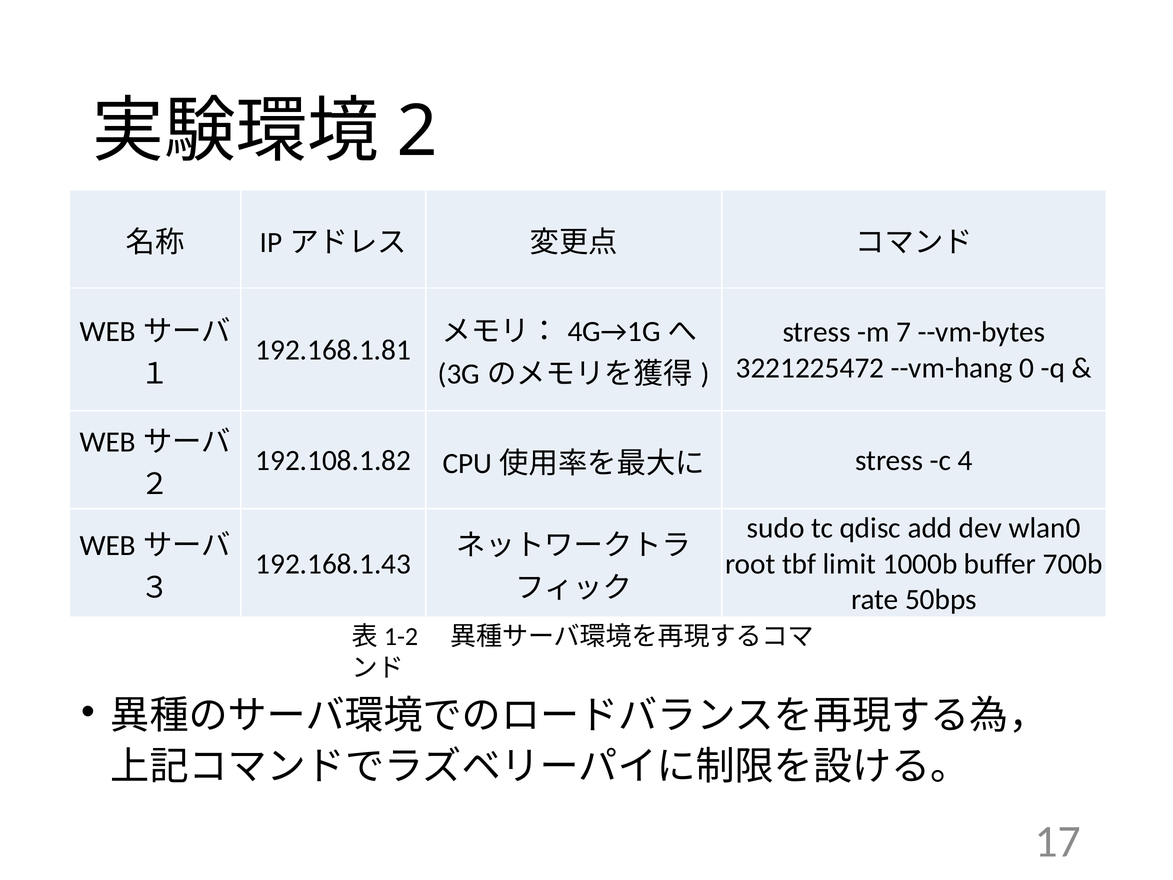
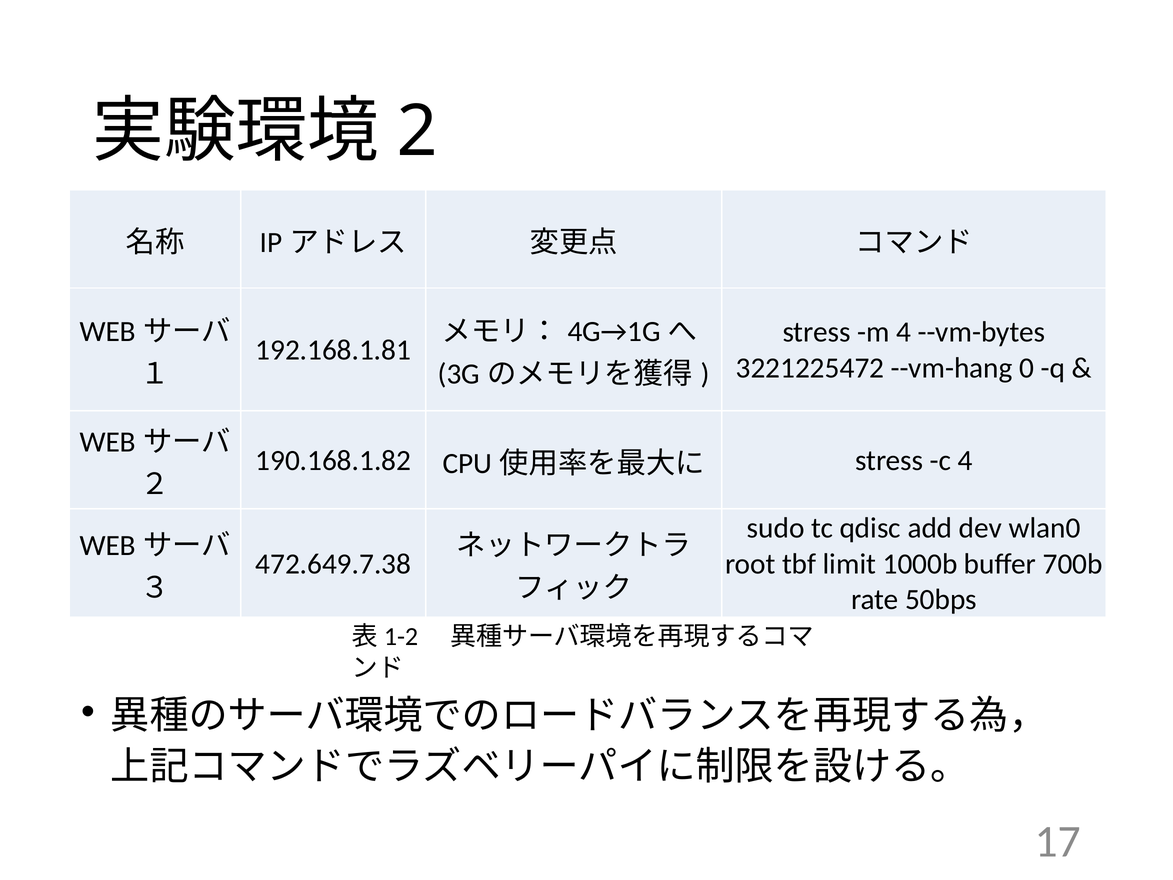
m 7: 7 -> 4 (904, 332)
192.108.1.82: 192.108.1.82 -> 190.168.1.82 (333, 461)
192.168.1.43: 192.168.1.43 -> 472.649.7.38 (333, 564)
